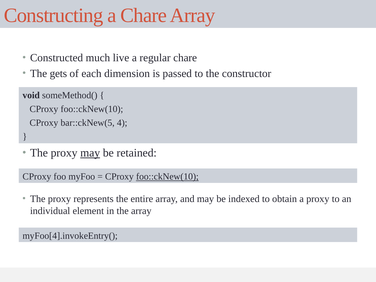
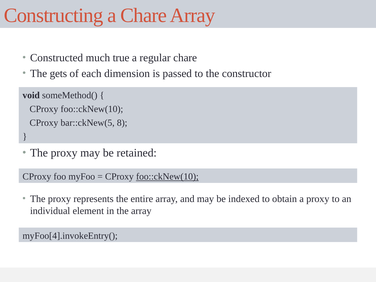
live: live -> true (121, 58)
4: 4 -> 8 (122, 123)
may underline: present -> none (90, 153)
